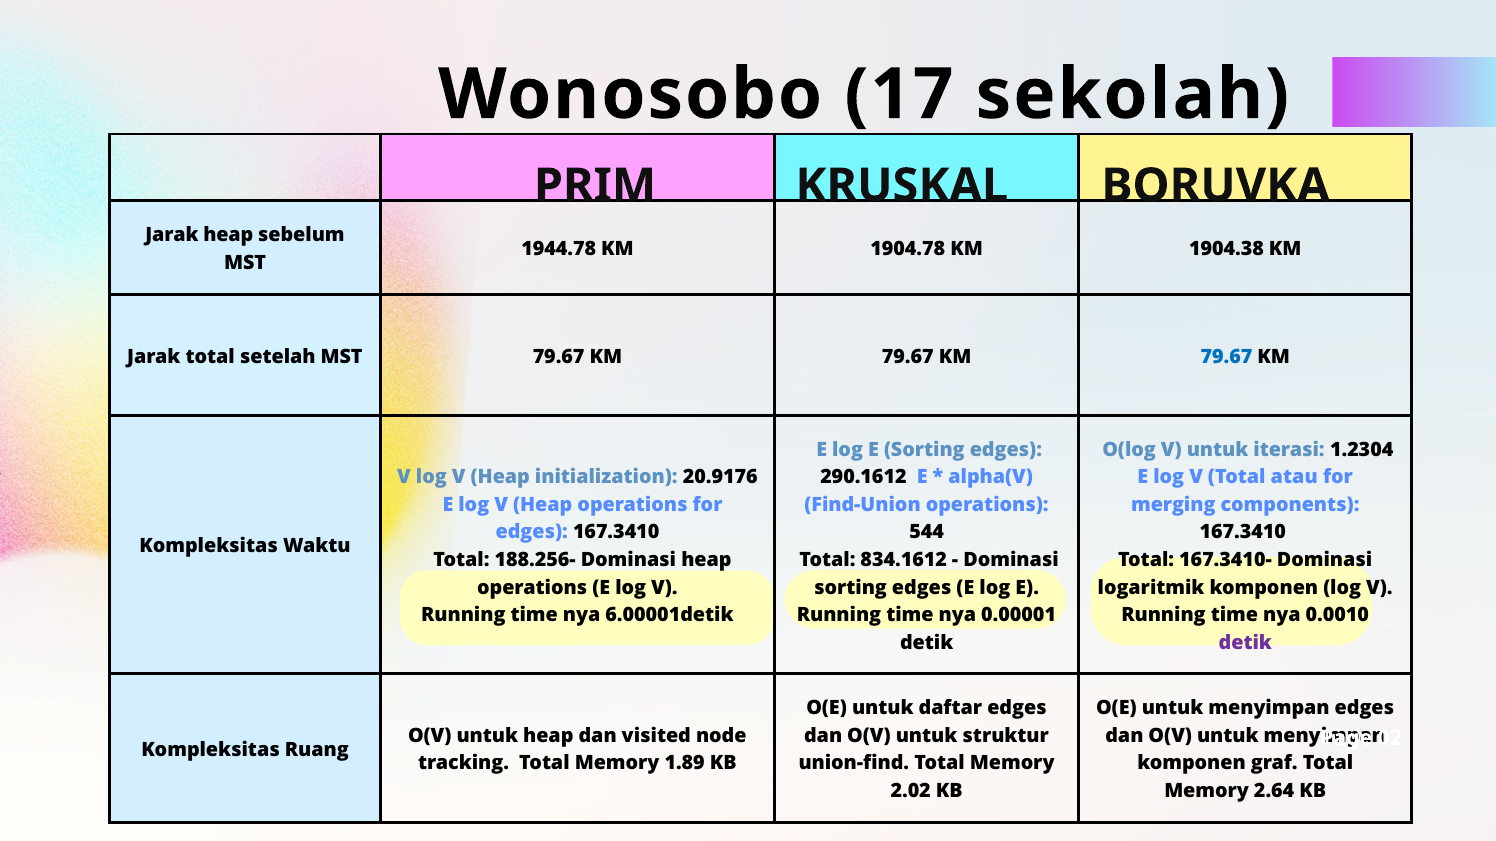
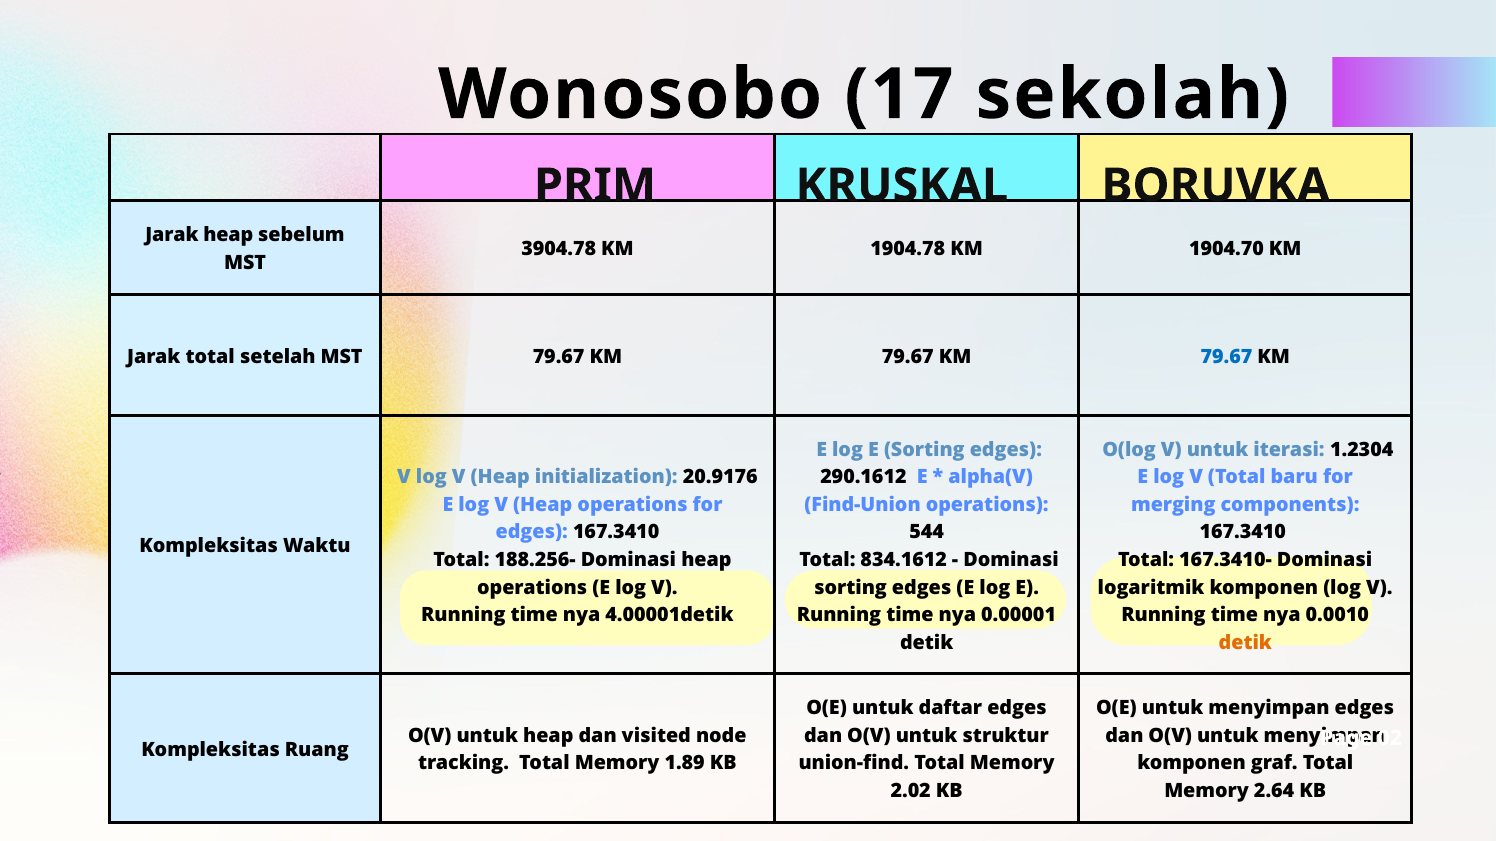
1944.78: 1944.78 -> 3904.78 (559, 249)
1904.38: 1904.38 -> 1904.70 (1226, 249)
atau: atau -> baru (1294, 478)
6.00001detik: 6.00001detik -> 4.00001detik (670, 616)
detik colour: purple -> orange (1245, 643)
